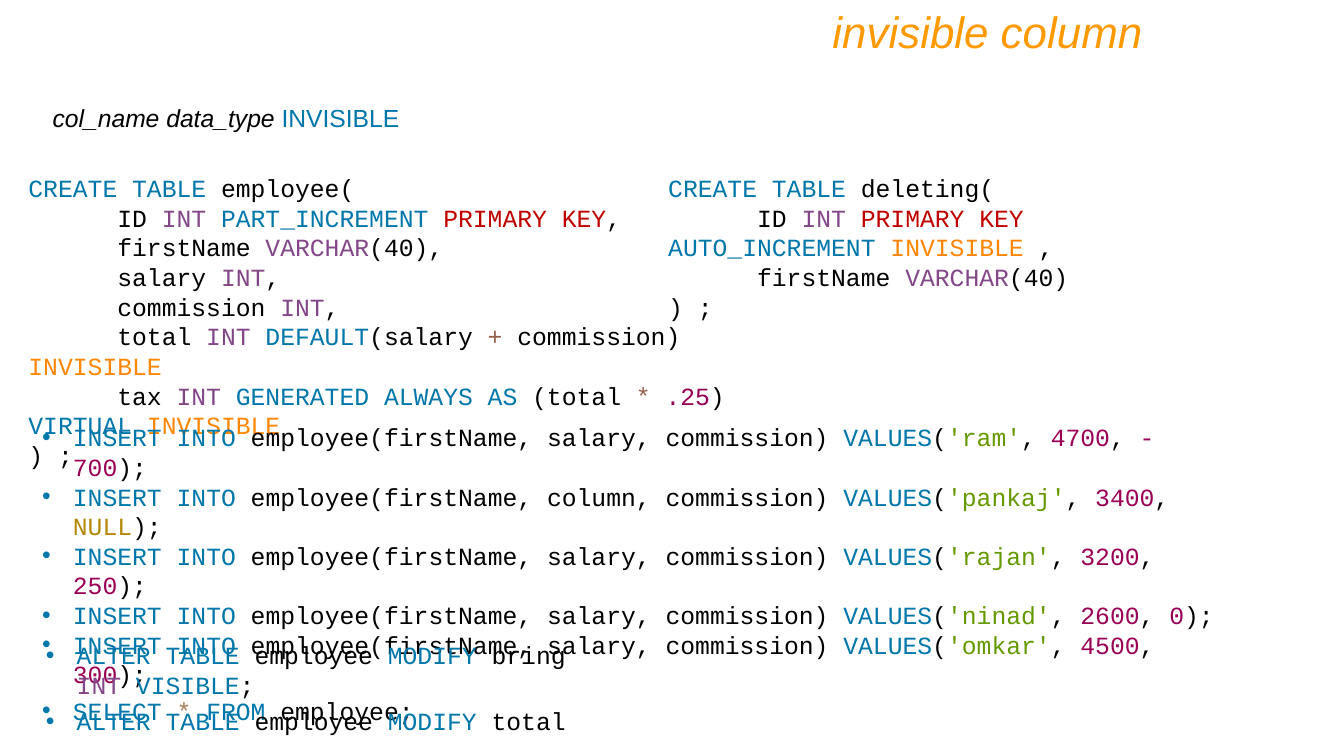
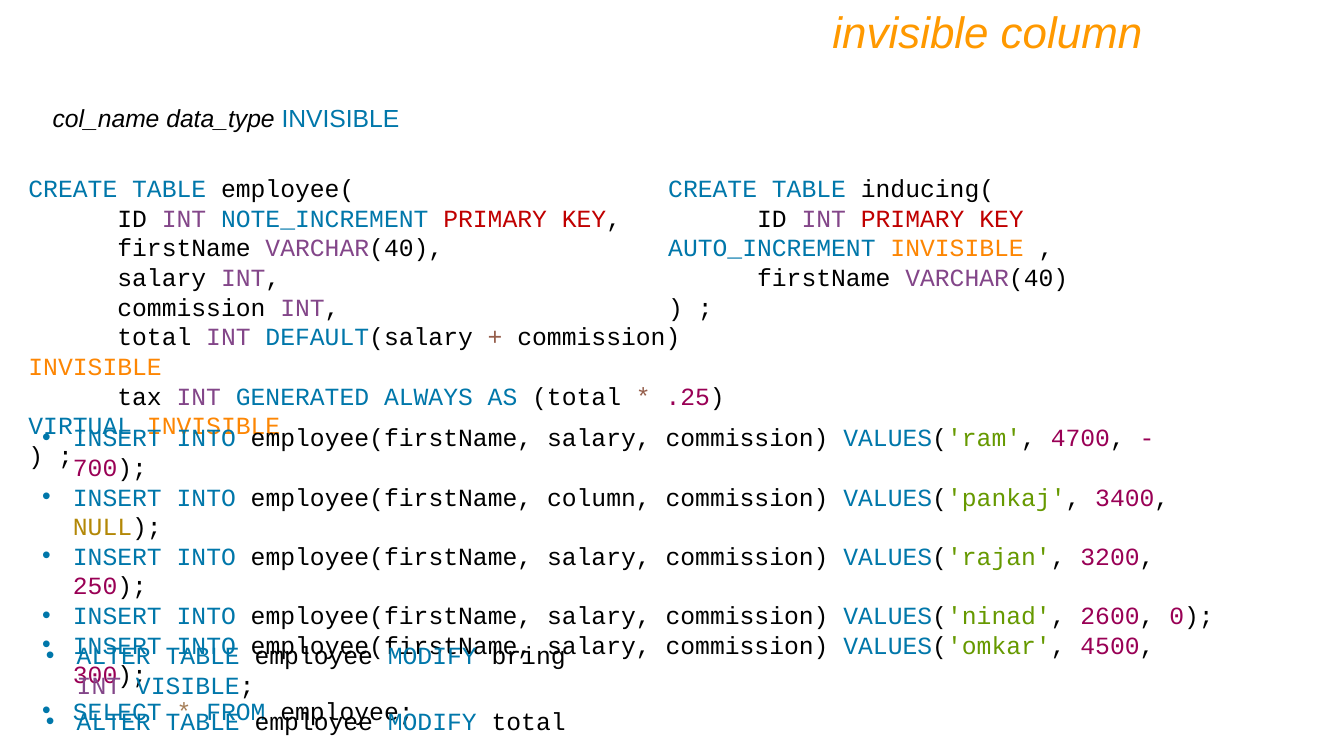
deleting(: deleting( -> inducing( (927, 190)
PART_INCREMENT: PART_INCREMENT -> NOTE_INCREMENT (325, 219)
